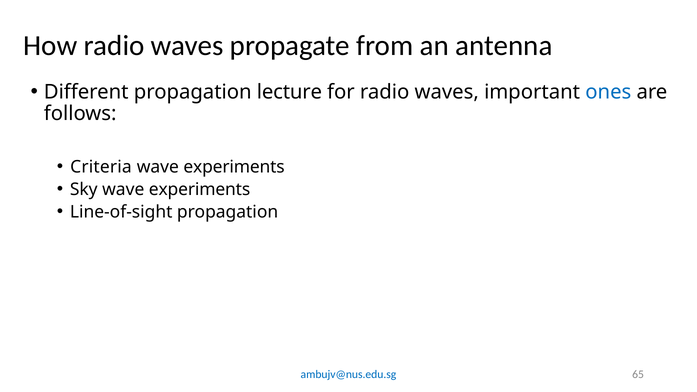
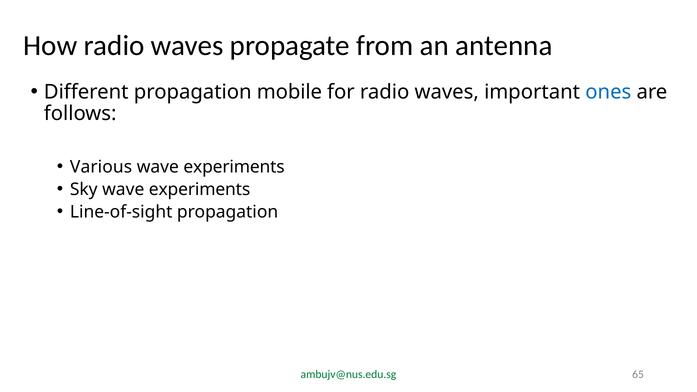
lecture: lecture -> mobile (289, 92)
Criteria: Criteria -> Various (101, 167)
ambujv@nus.edu.sg colour: blue -> green (348, 375)
